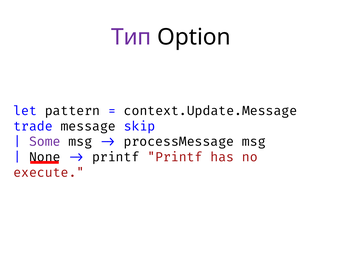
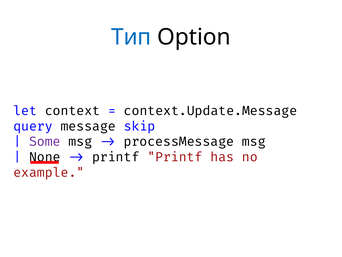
Тип colour: purple -> blue (131, 37)
pattern: pattern -> context (72, 111)
trade: trade -> query (33, 126)
execute: execute -> example (49, 172)
